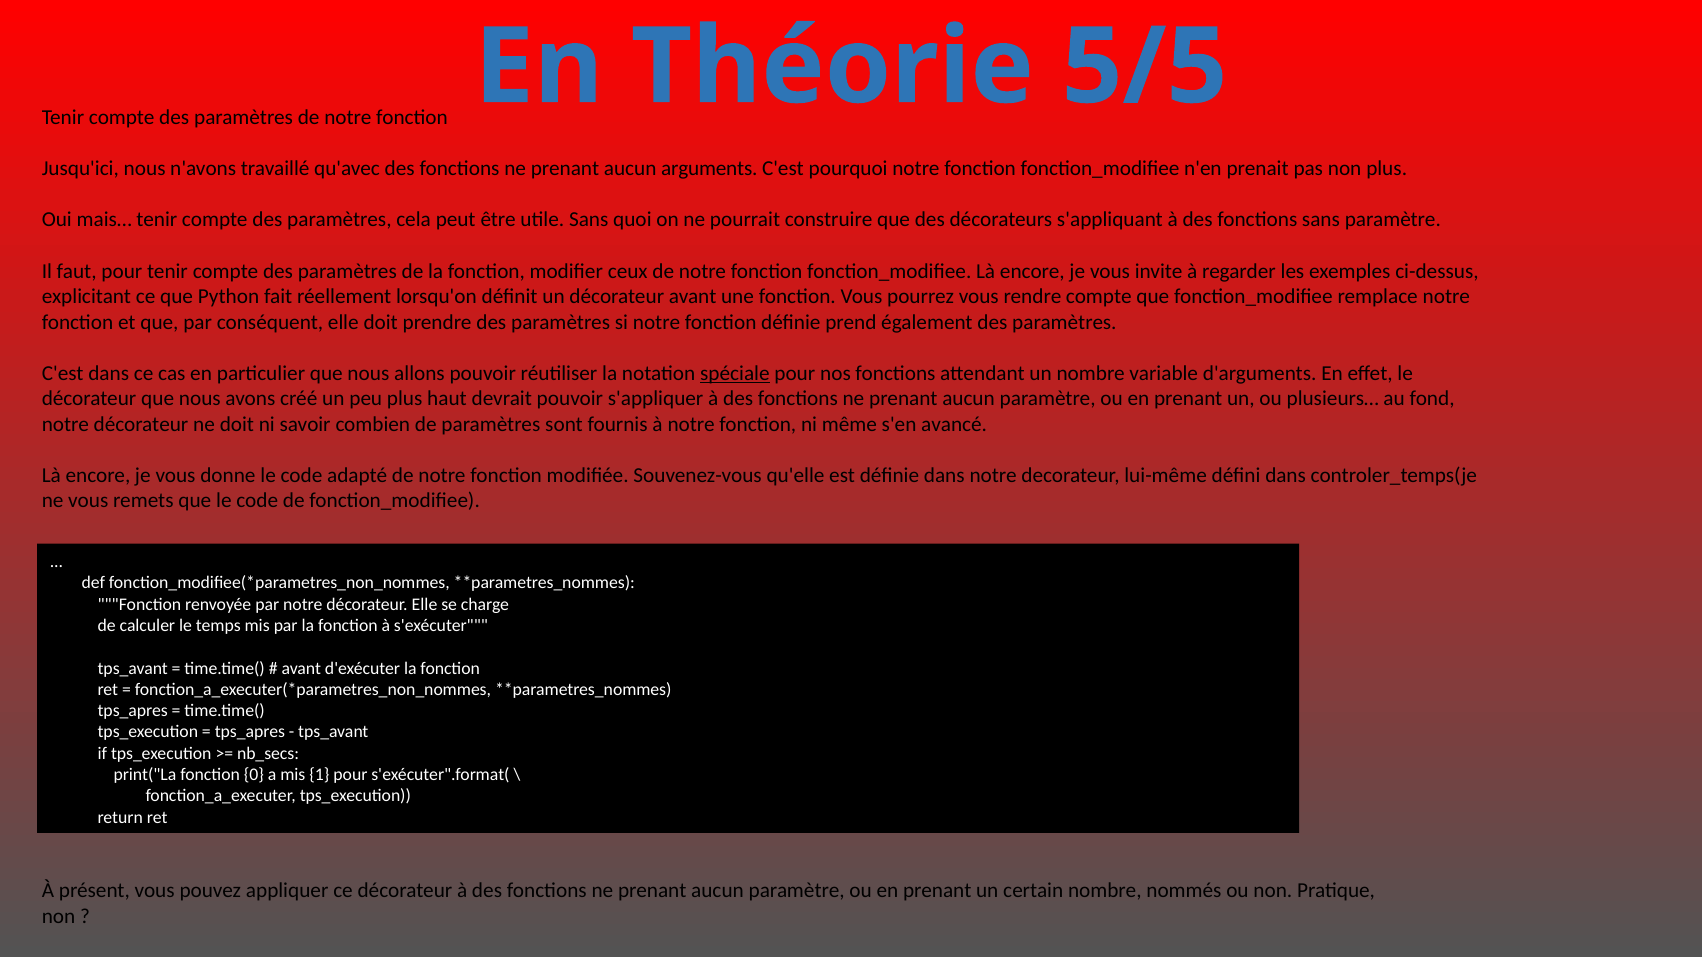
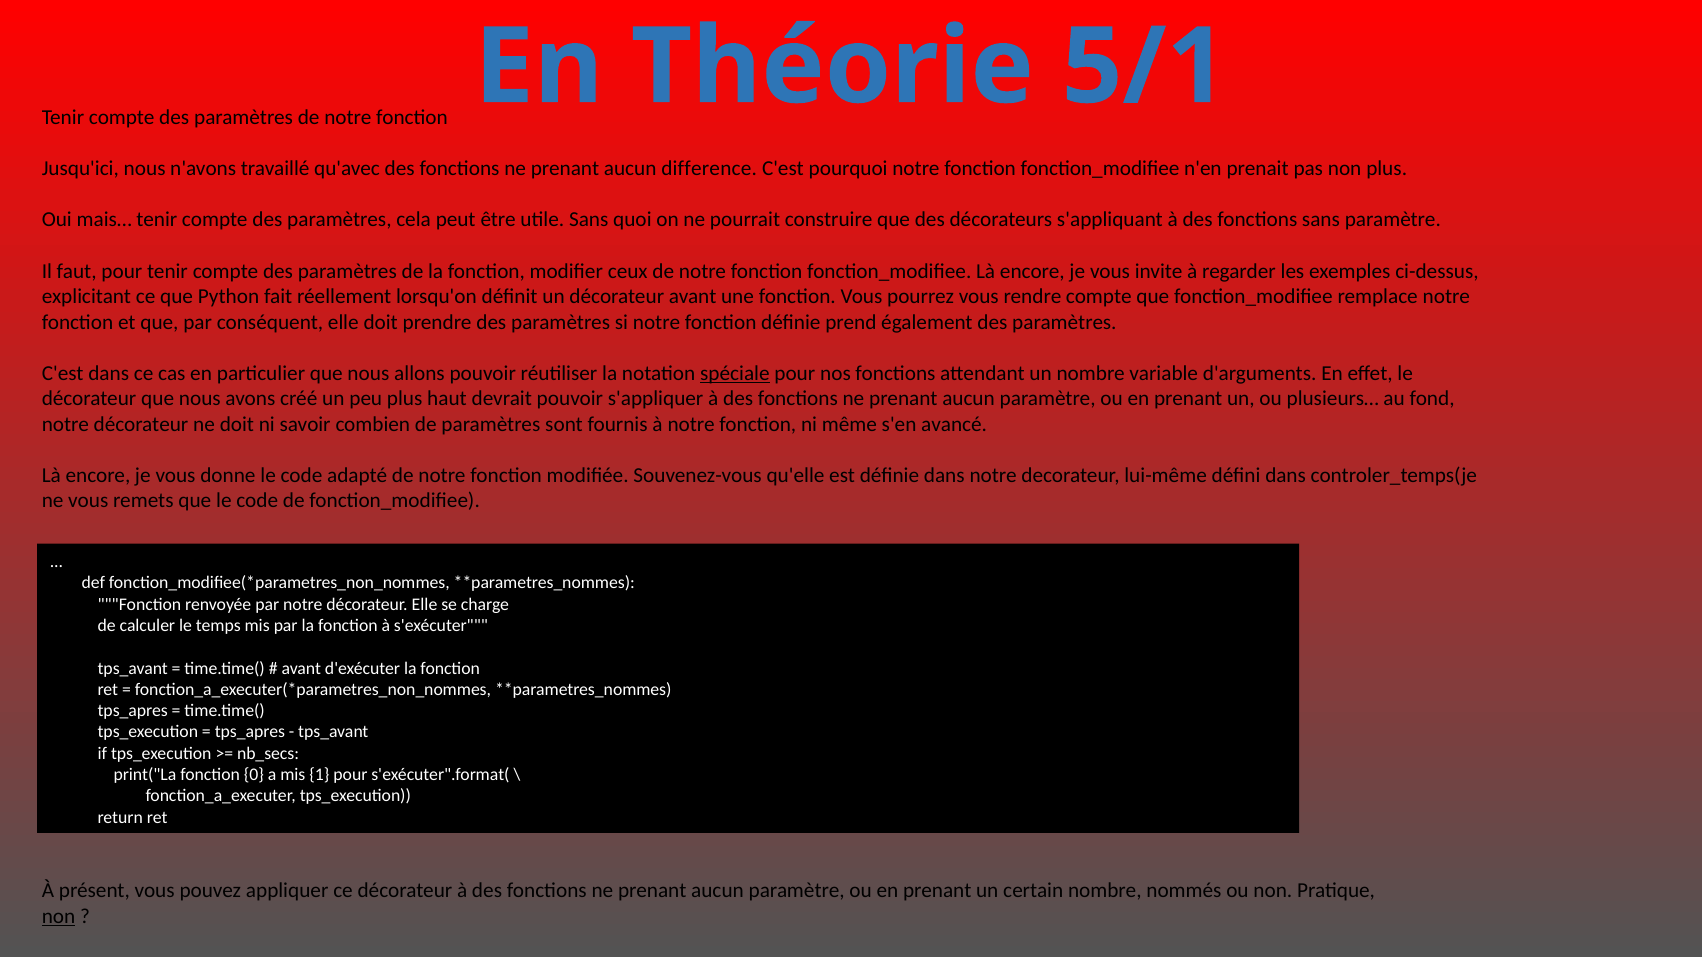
5/5: 5/5 -> 5/1 (1144, 67)
arguments: arguments -> difference (709, 169)
non underline: none -> present (59, 917)
